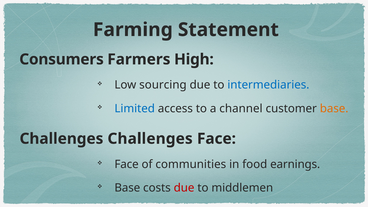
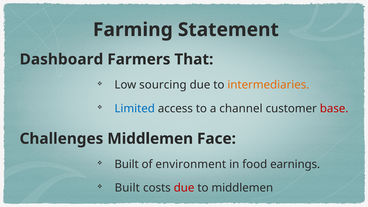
Consumers: Consumers -> Dashboard (61, 59)
High: High -> That (194, 59)
intermediaries colour: blue -> orange (268, 85)
base colour: orange -> red (334, 109)
Challenges Challenges: Challenges -> Middlemen (150, 139)
Face: Face -> Built (127, 164)
communities: communities -> environment (191, 164)
Base: Base -> Built (127, 188)
